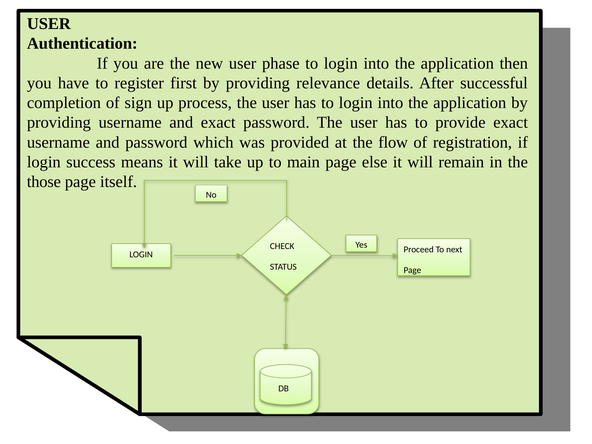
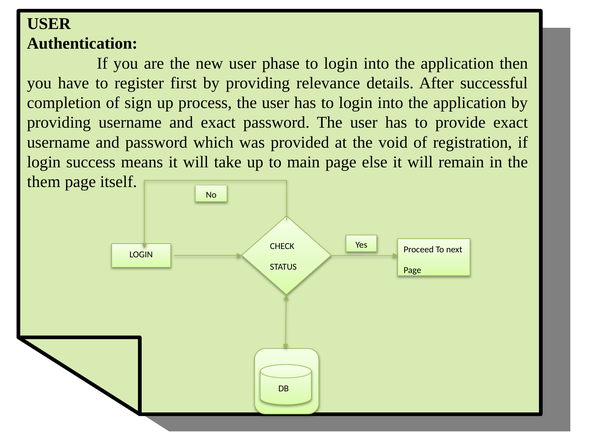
flow: flow -> void (393, 142)
those: those -> them (44, 182)
